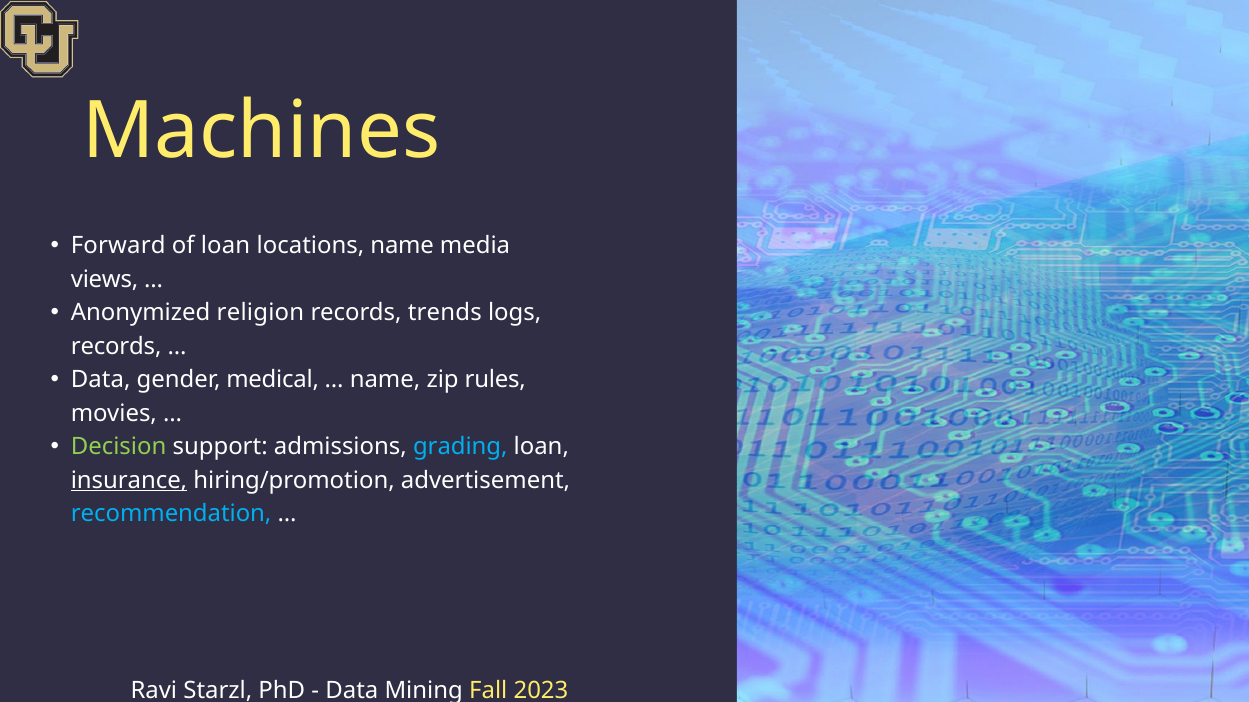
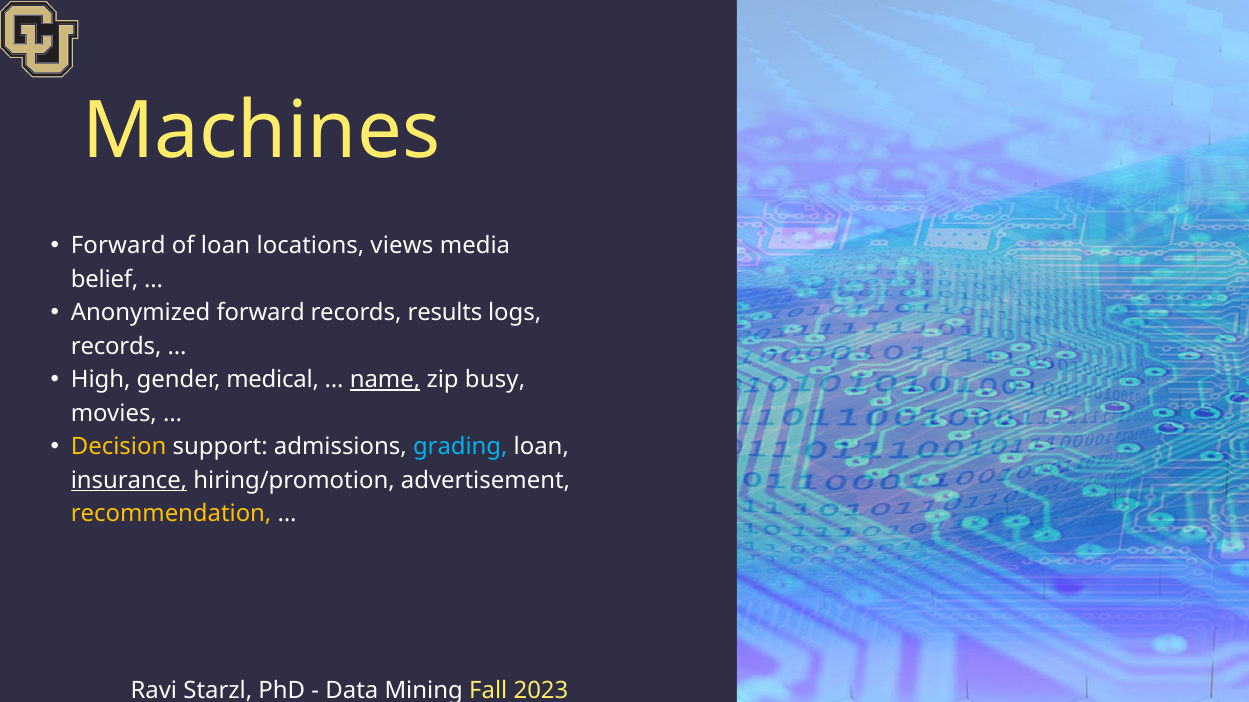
locations name: name -> views (402, 246)
views: views -> belief (105, 280)
Anonymized religion: religion -> forward (261, 313)
trends: trends -> results (445, 313)
Data: Data -> High (101, 380)
name underline: none -> present (385, 380)
rules: rules -> busy (495, 380)
Decision colour: light green -> yellow (119, 447)
recommendation colour: light blue -> yellow (171, 514)
